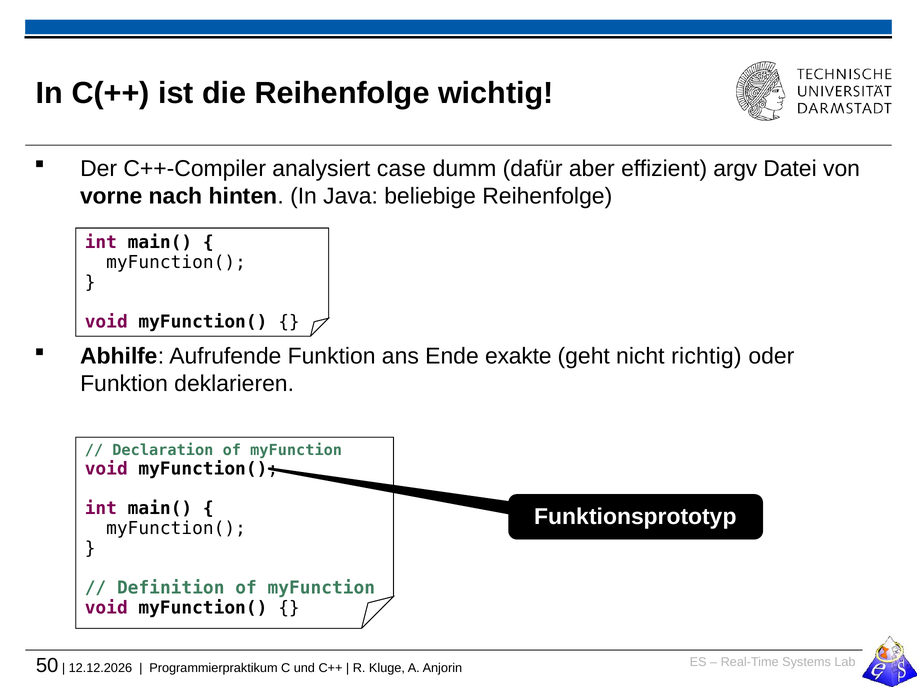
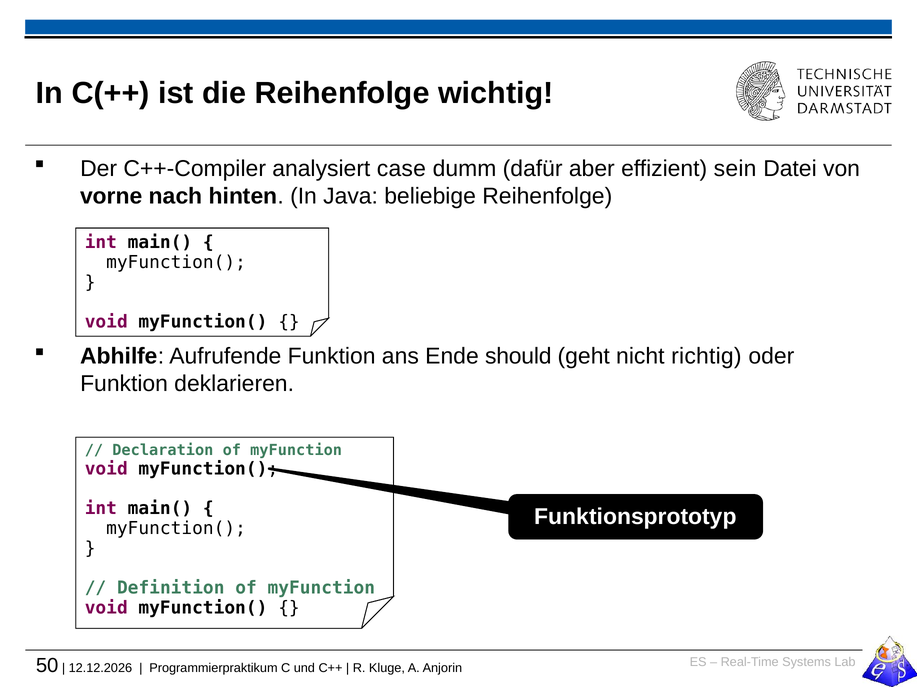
argv: argv -> sein (735, 169)
exakte: exakte -> should (518, 357)
